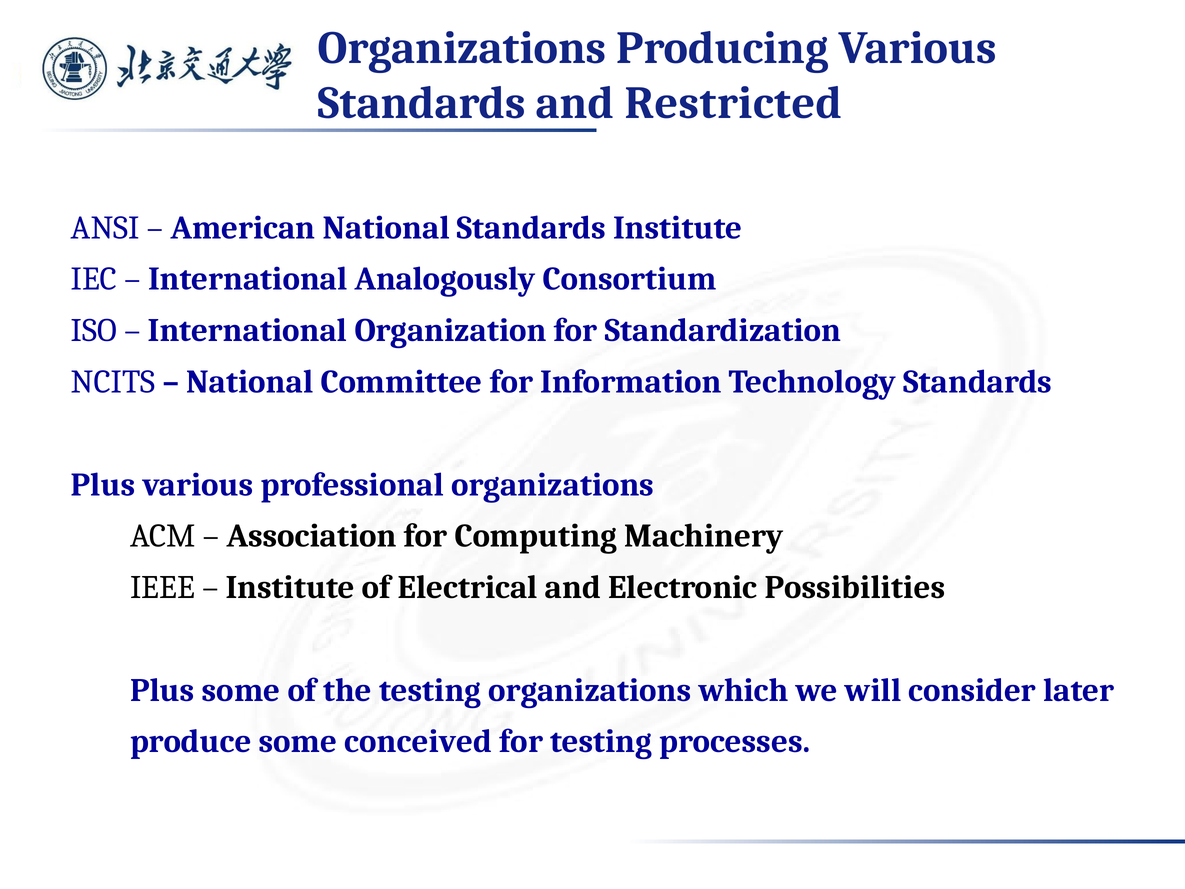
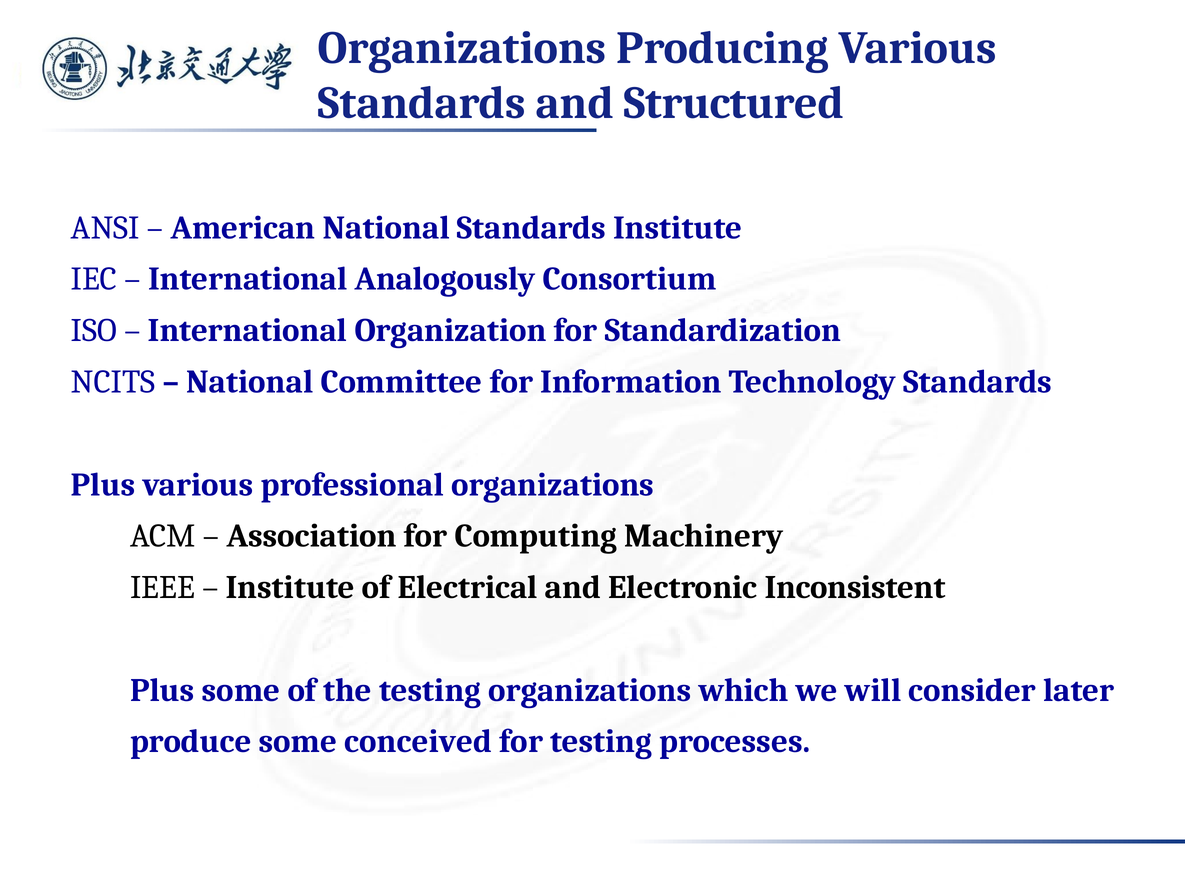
Restricted: Restricted -> Structured (734, 103)
Possibilities: Possibilities -> Inconsistent (855, 587)
